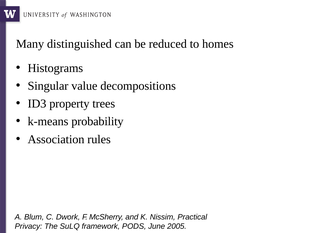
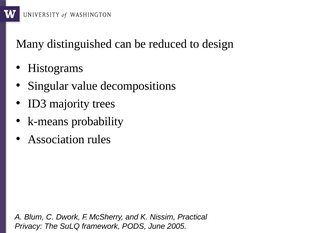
homes: homes -> design (218, 44)
property: property -> majority (69, 104)
